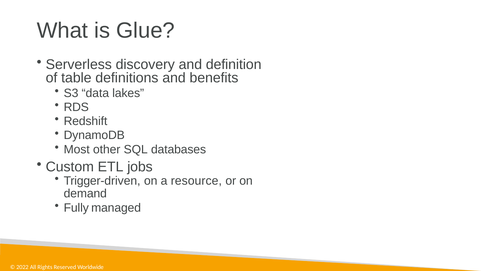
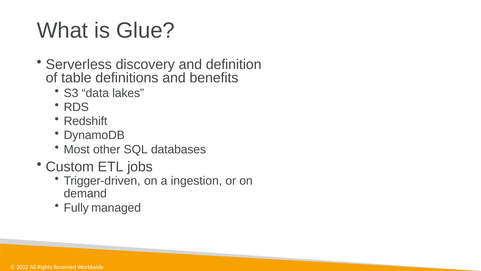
resource: resource -> ingestion (196, 180)
